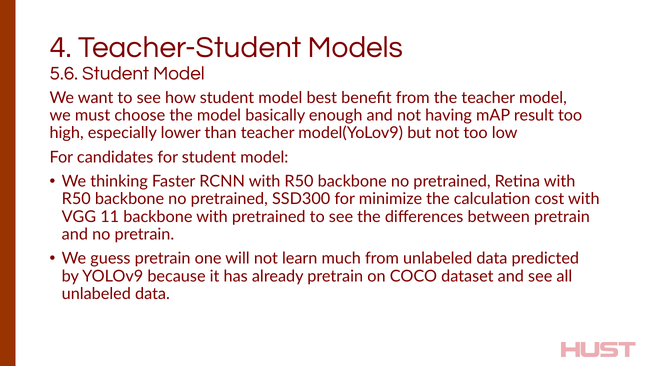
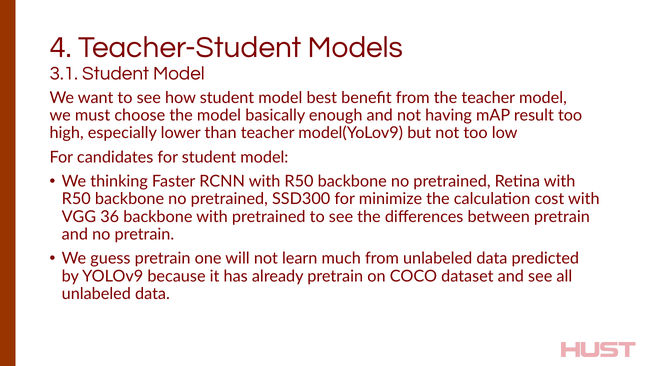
5.6: 5.6 -> 3.1 (64, 74)
11: 11 -> 36 (110, 216)
